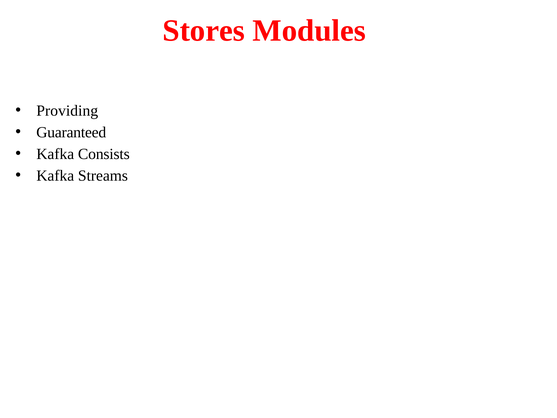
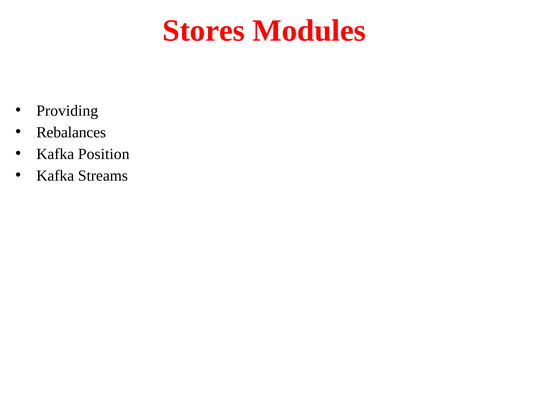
Guaranteed: Guaranteed -> Rebalances (71, 132)
Consists: Consists -> Position (104, 154)
